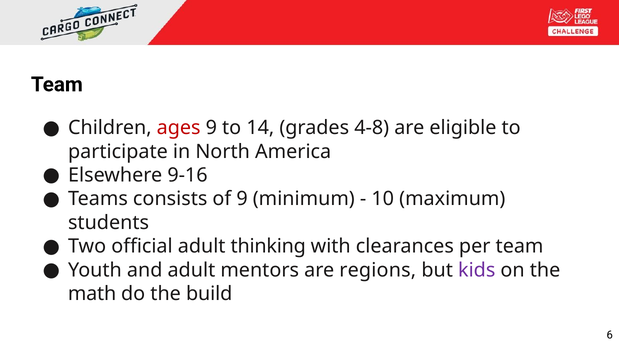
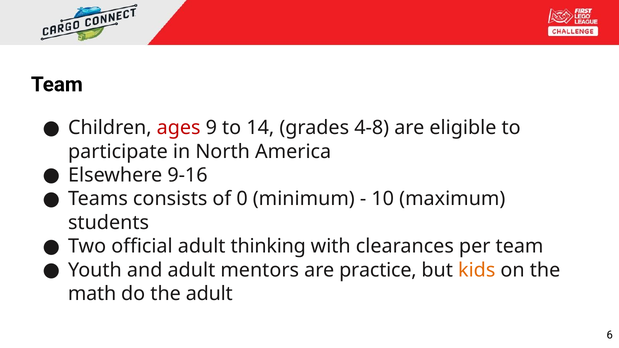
of 9: 9 -> 0 (242, 199)
regions: regions -> practice (378, 270)
kids colour: purple -> orange (477, 270)
the build: build -> adult (209, 294)
